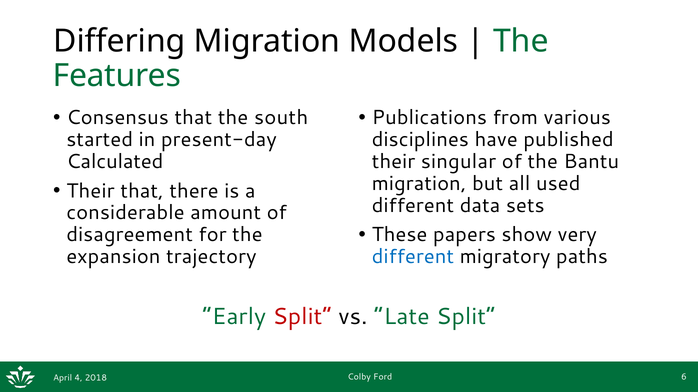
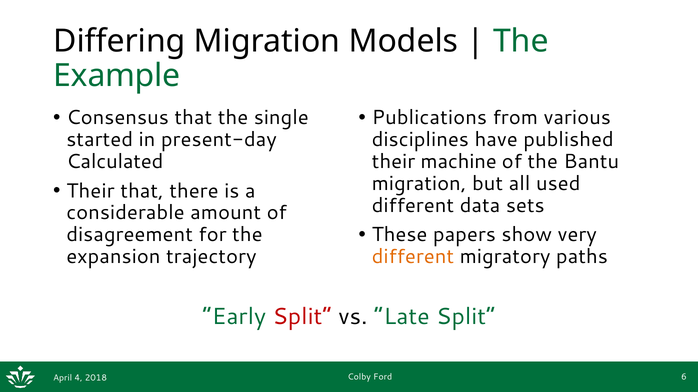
Features: Features -> Example (117, 76)
south: south -> single (281, 118)
singular: singular -> machine (459, 162)
different colour: blue -> orange (413, 257)
